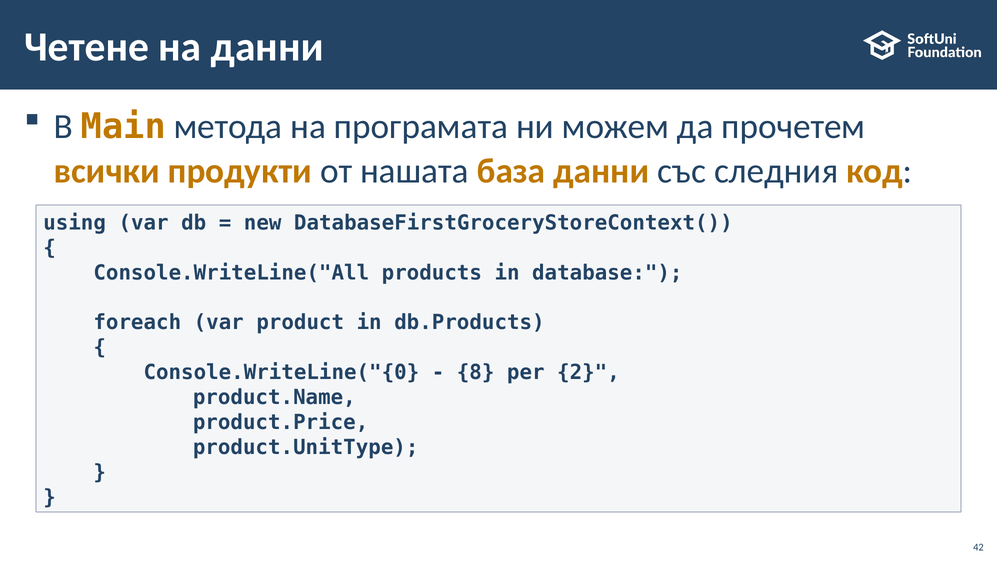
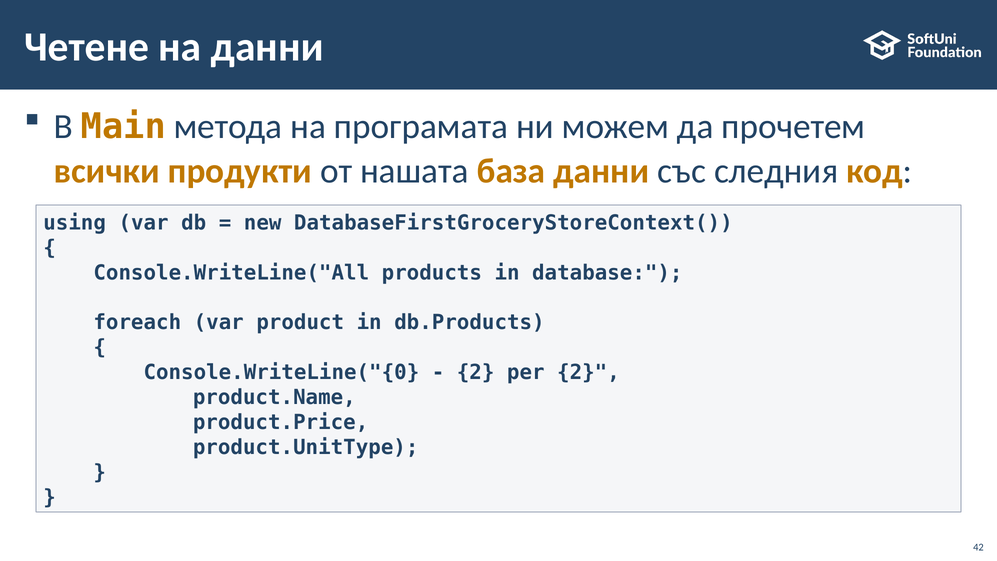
8: 8 -> 2 (476, 372)
